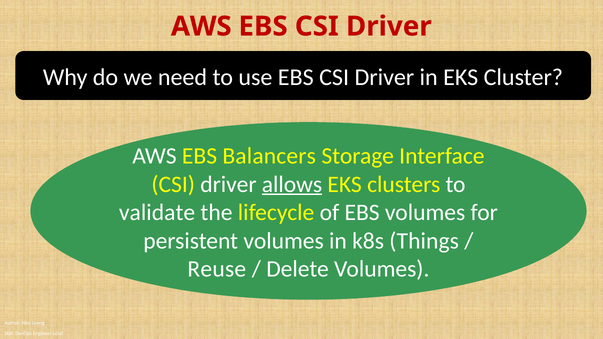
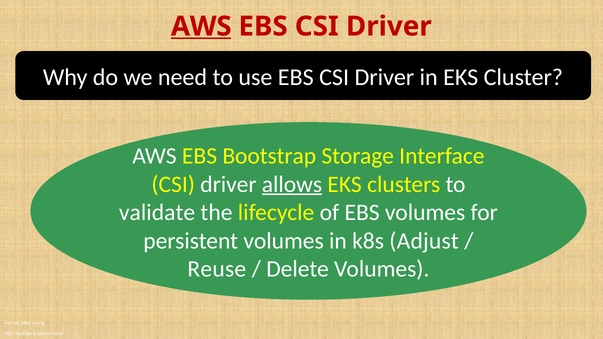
AWS underline: none -> present (201, 26)
Balancers: Balancers -> Bootstrap (269, 156)
Things: Things -> Adjust (424, 241)
